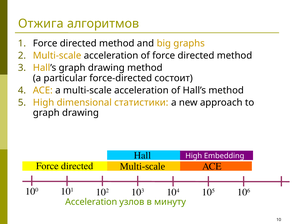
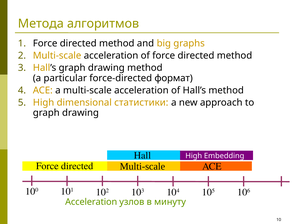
Отжига: Отжига -> Метода (41, 24)
состоит: состоит -> формат (174, 78)
